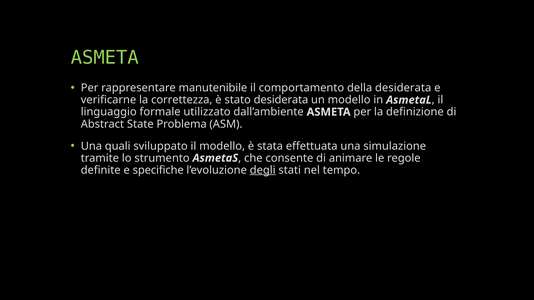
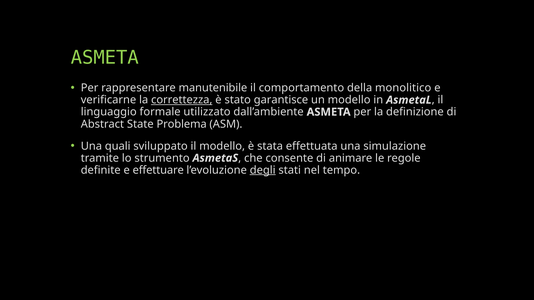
della desiderata: desiderata -> monolitico (403, 88)
correttezza underline: none -> present (182, 100)
stato desiderata: desiderata -> garantisce (281, 100)
specifiche: specifiche -> effettuare (158, 170)
